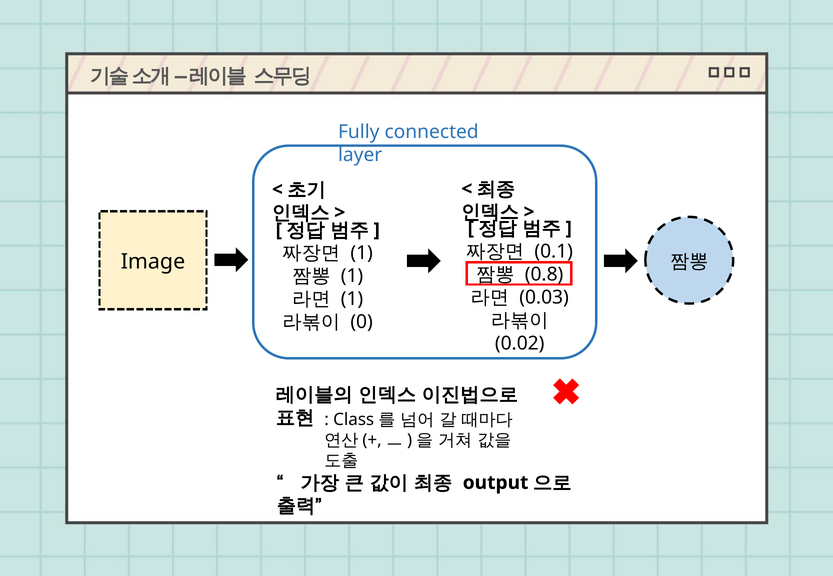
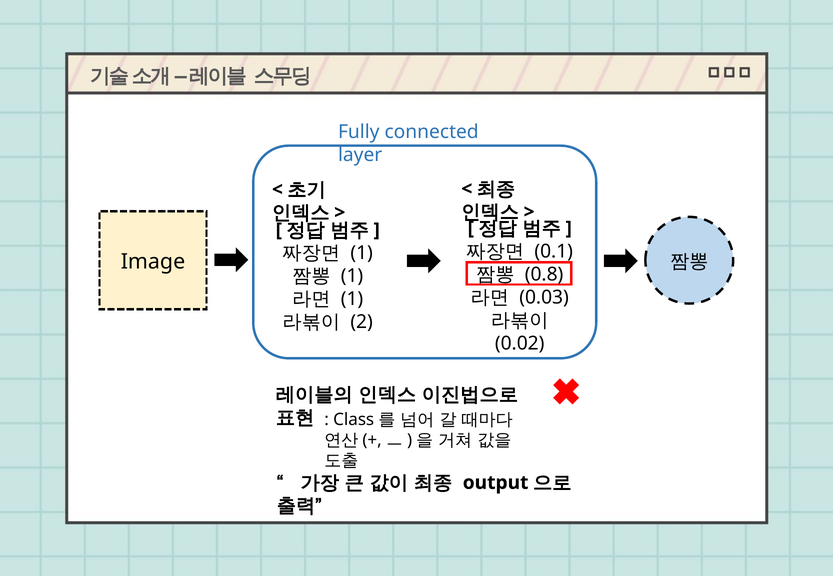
0: 0 -> 2 (362, 323)
